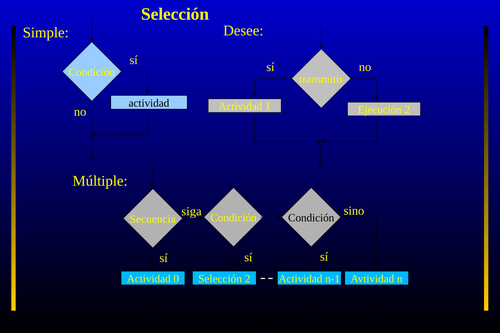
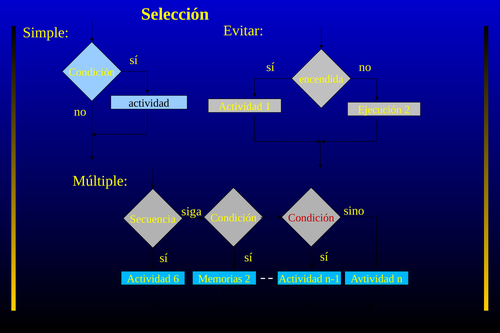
Desee: Desee -> Evitar (243, 31)
transmitir: transmitir -> encendida (321, 79)
Condición colour: black -> red (311, 218)
Selección: Selección -> Memorias (220, 279)
0: 0 -> 6 (176, 279)
